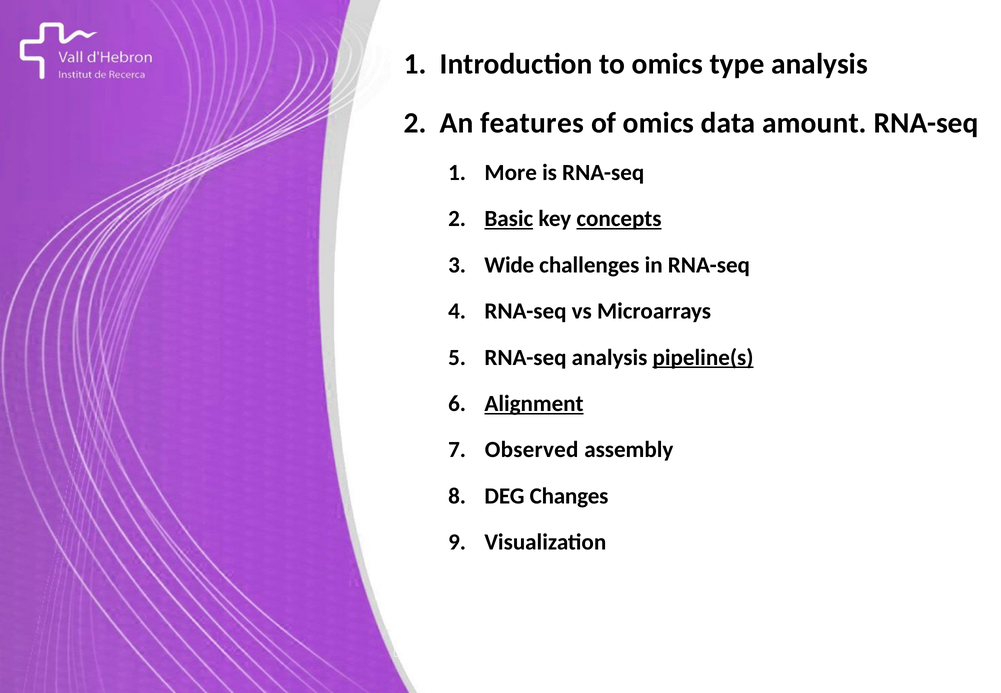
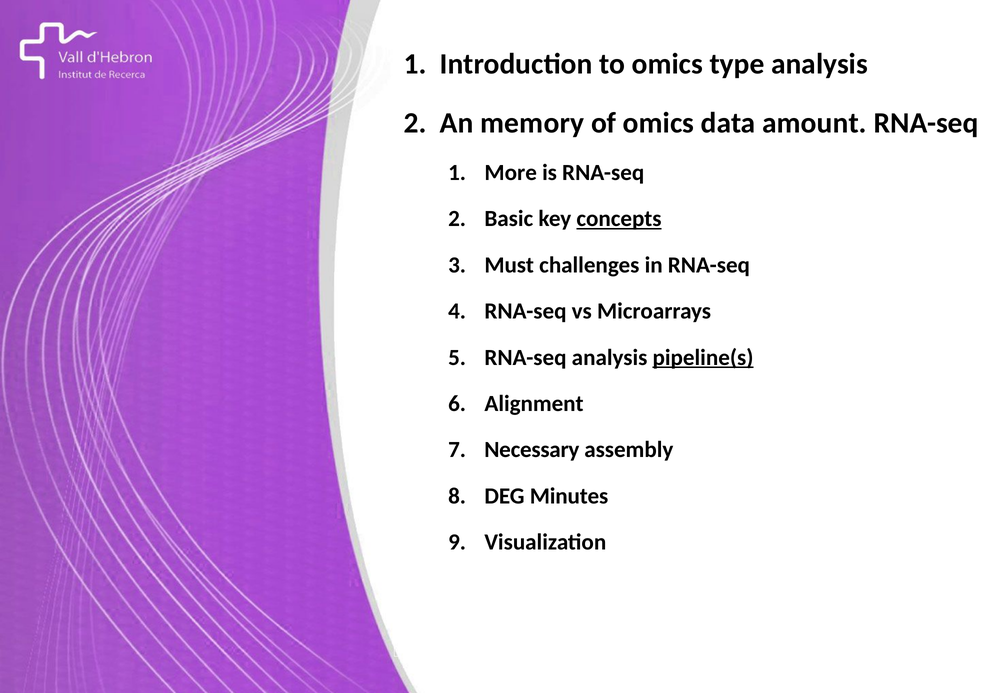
features: features -> memory (532, 123)
Basic underline: present -> none (509, 219)
Wide: Wide -> Must (509, 265)
Alignment underline: present -> none (534, 404)
Observed: Observed -> Necessary (532, 450)
Changes: Changes -> Minutes (569, 496)
